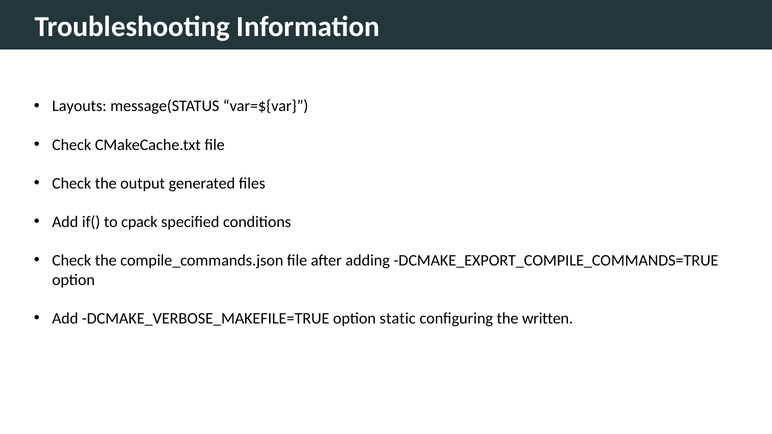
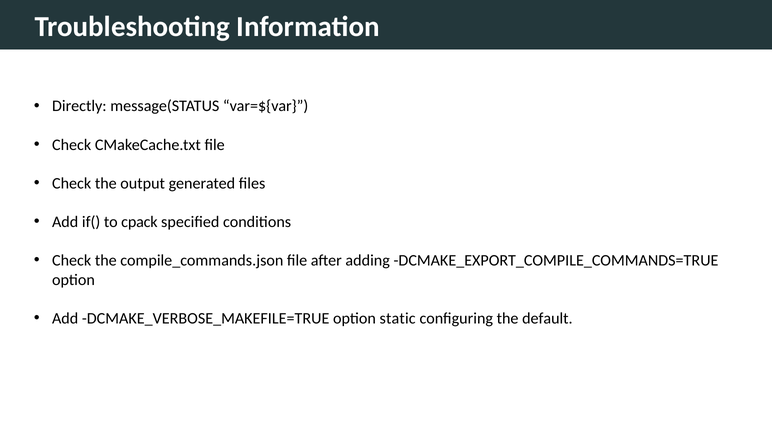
Layouts: Layouts -> Directly (79, 106)
written: written -> default (547, 319)
